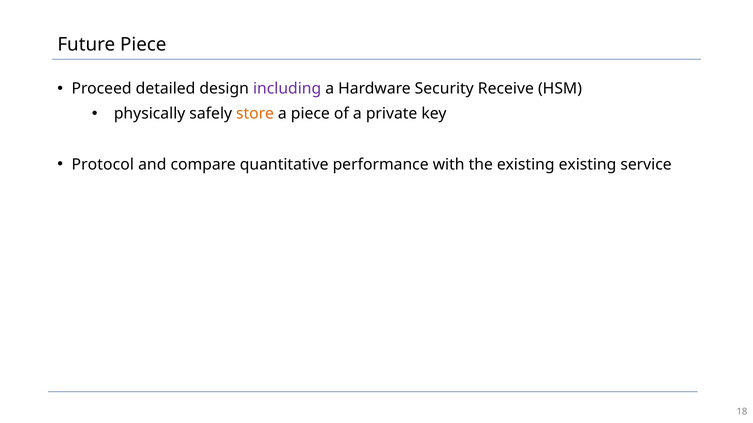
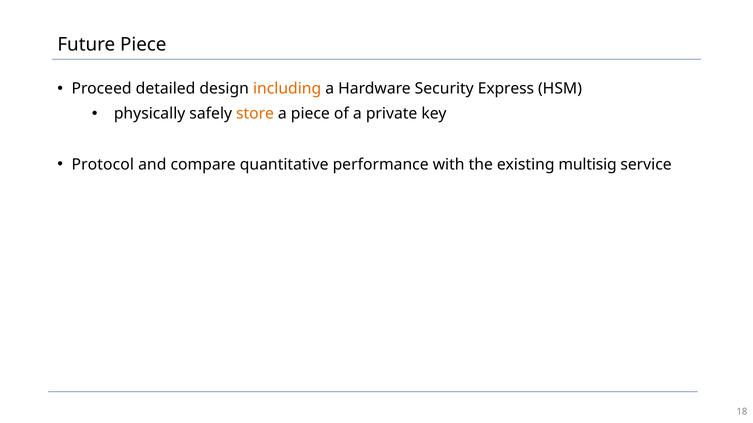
including colour: purple -> orange (287, 89)
Receive: Receive -> Express (506, 89)
existing existing: existing -> multisig (588, 165)
